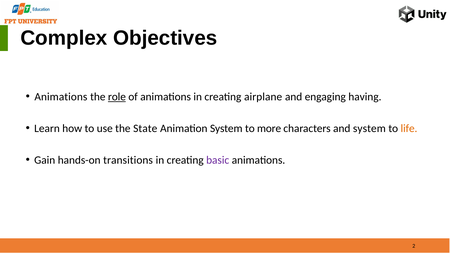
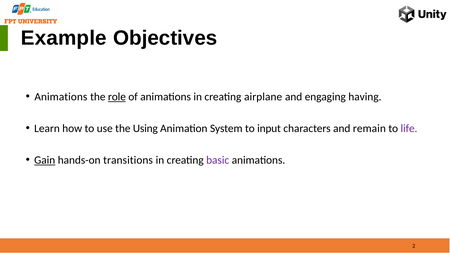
Complex: Complex -> Example (64, 38)
State: State -> Using (145, 129)
more: more -> input (269, 129)
and system: system -> remain (369, 129)
life colour: orange -> purple (409, 129)
Gain underline: none -> present (45, 160)
